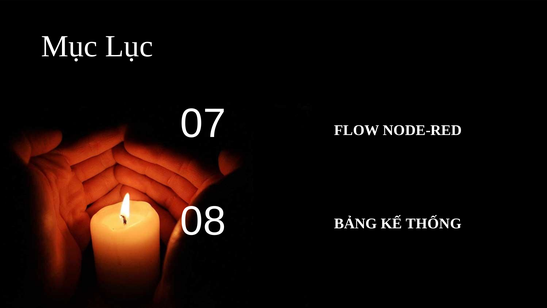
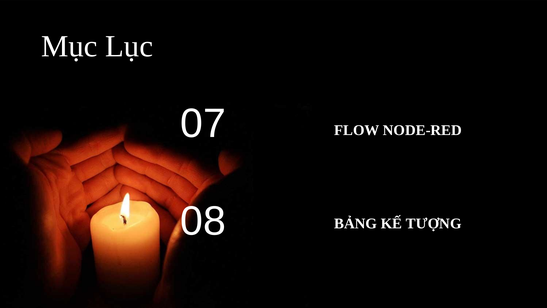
THỐNG: THỐNG -> TƯỢNG (434, 223)
